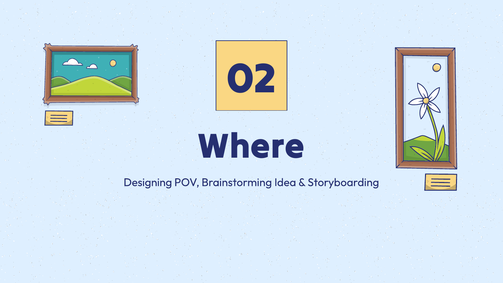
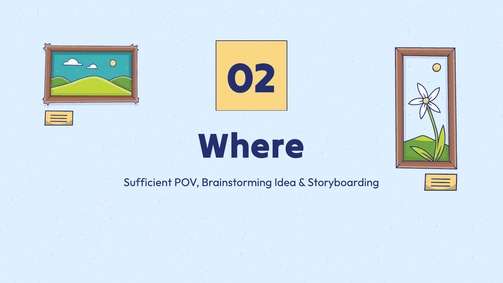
Designing: Designing -> Sufficient (148, 182)
